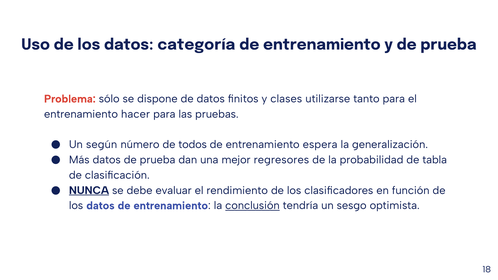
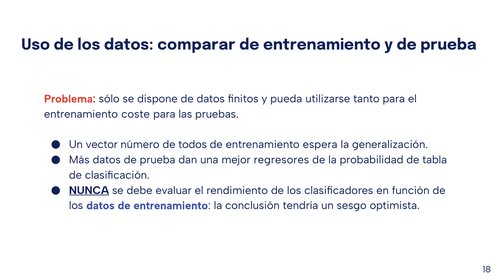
categoría: categoría -> comparar (196, 45)
clases: clases -> pueda (286, 99)
hacer: hacer -> coste (136, 114)
según: según -> vector (102, 145)
conclusión underline: present -> none (252, 206)
